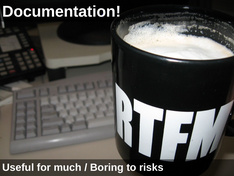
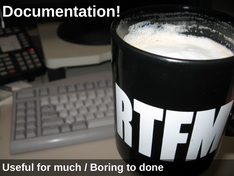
risks: risks -> done (151, 167)
